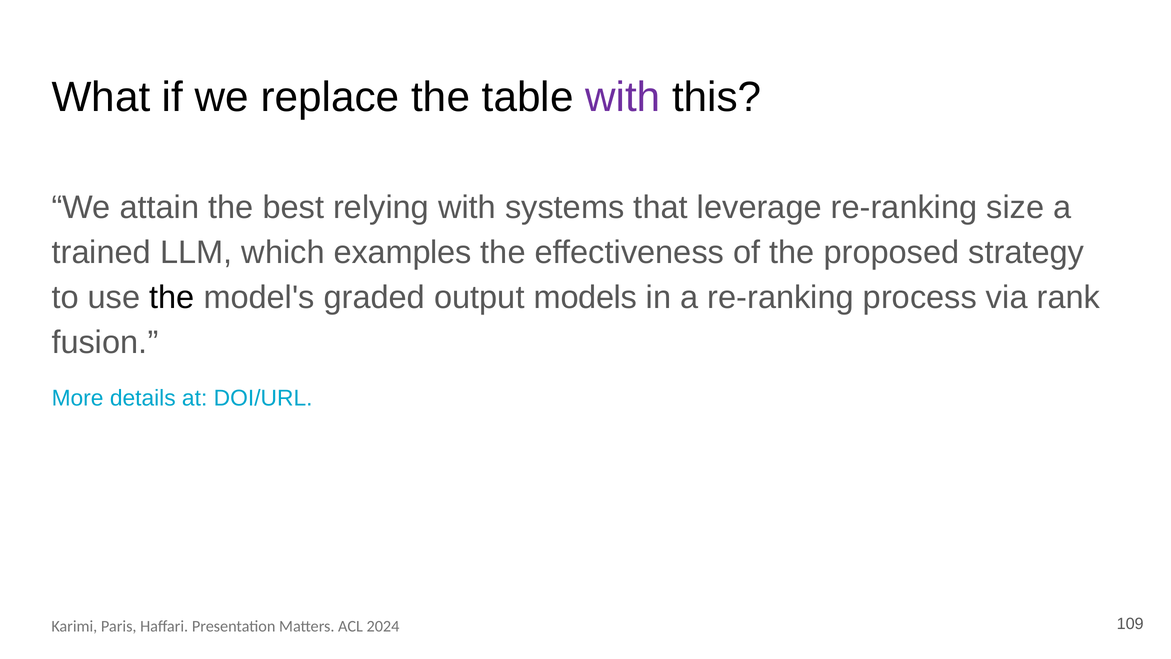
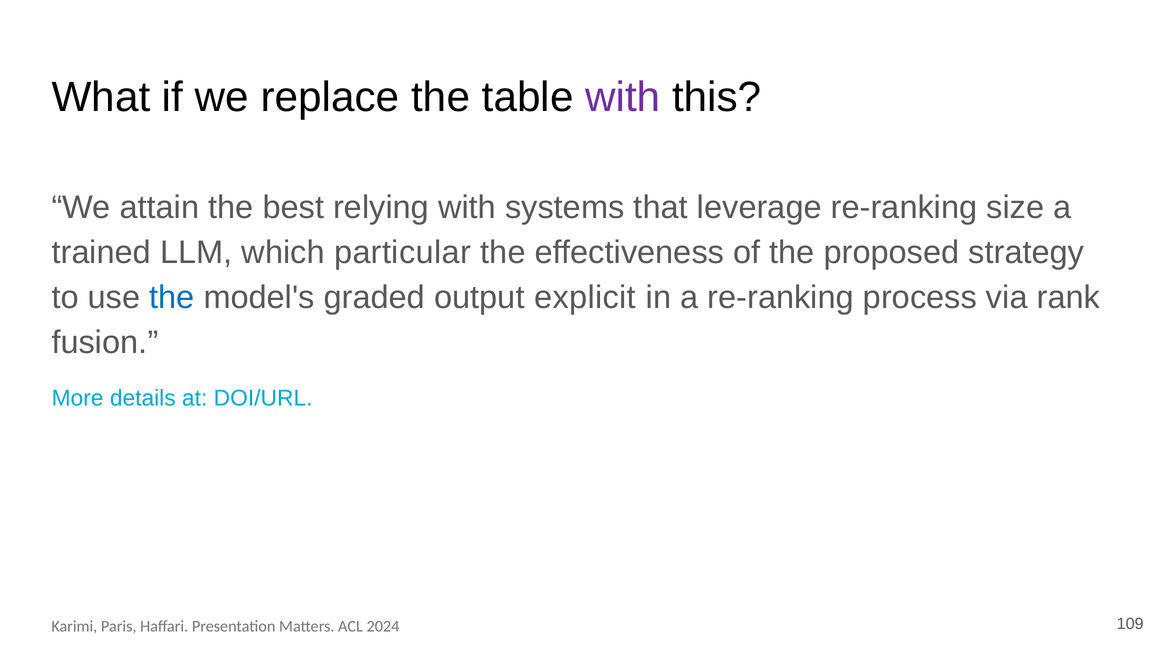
examples: examples -> particular (402, 252)
the colour: black -> blue (172, 297)
models: models -> explicit (585, 297)
